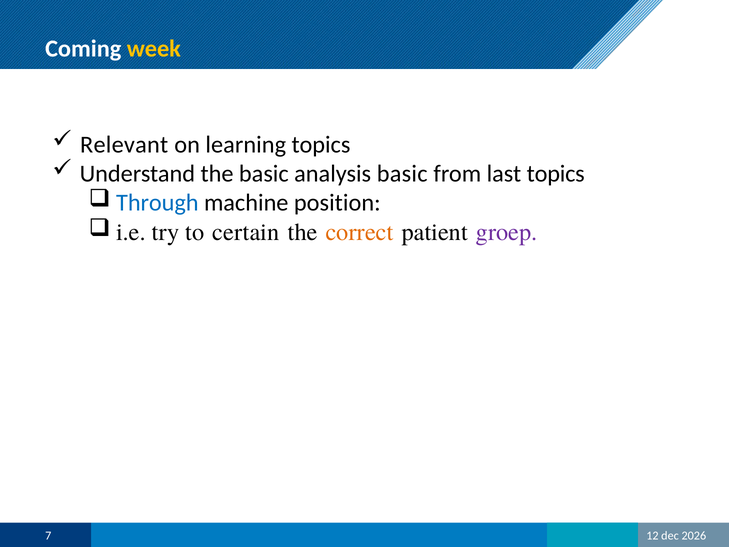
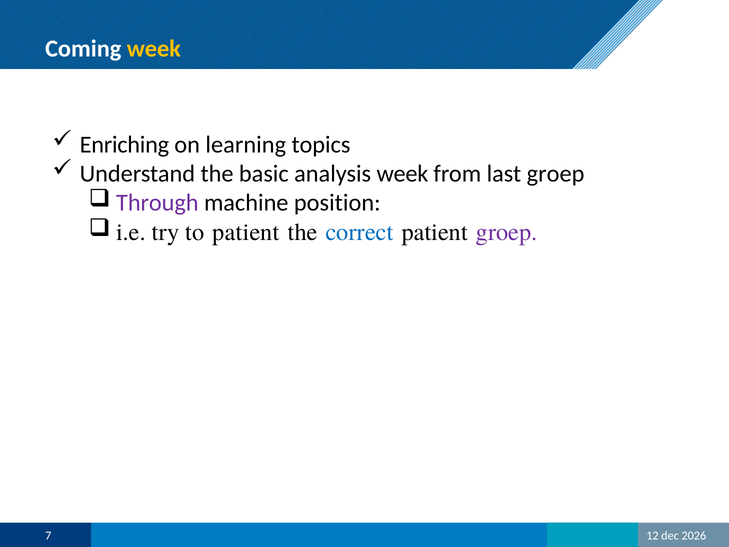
Relevant: Relevant -> Enriching (124, 145)
analysis basic: basic -> week (402, 174)
last topics: topics -> groep (556, 174)
Through colour: blue -> purple (157, 203)
to certain: certain -> patient (246, 232)
correct colour: orange -> blue (360, 232)
